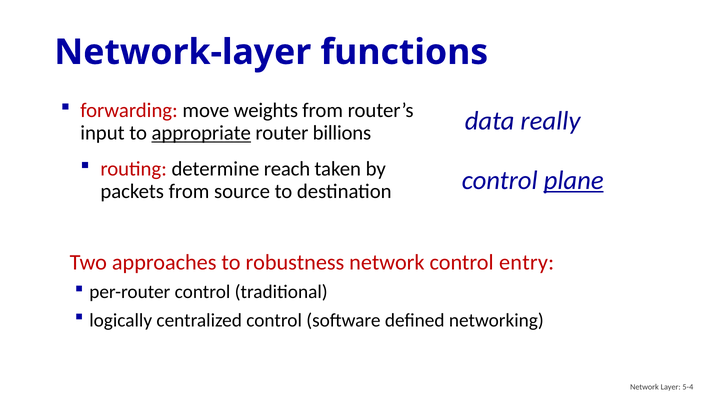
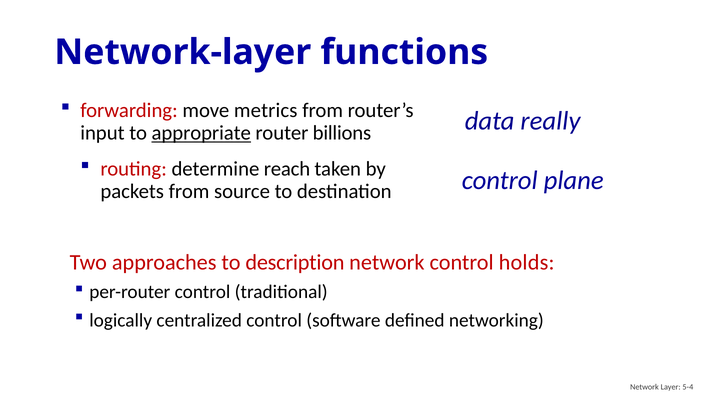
weights: weights -> metrics (266, 111)
plane underline: present -> none (574, 181)
robustness: robustness -> description (295, 263)
entry: entry -> holds (527, 263)
